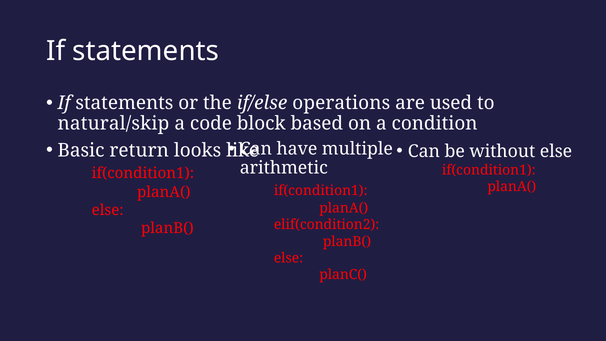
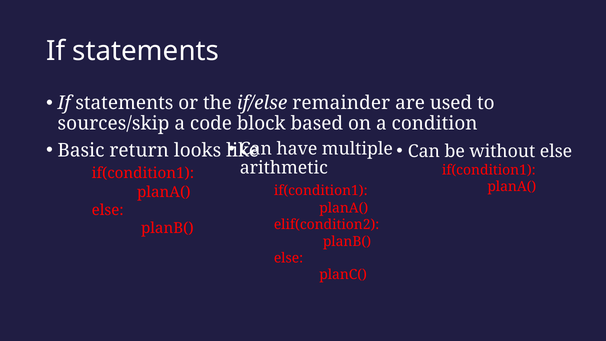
operations: operations -> remainder (341, 103)
natural/skip: natural/skip -> sources/skip (114, 124)
